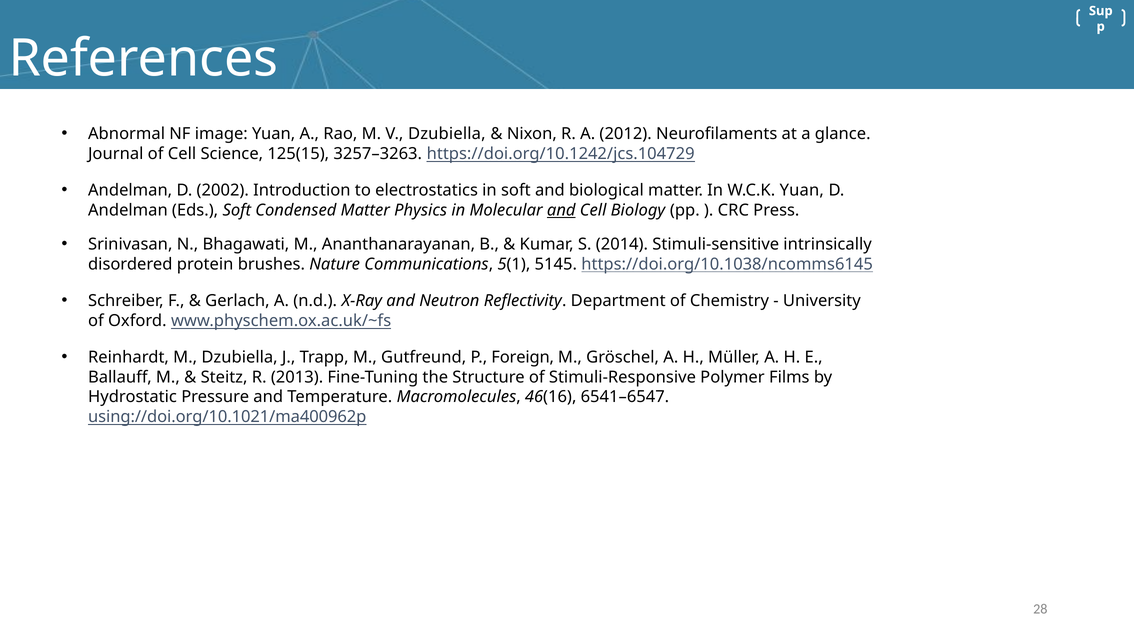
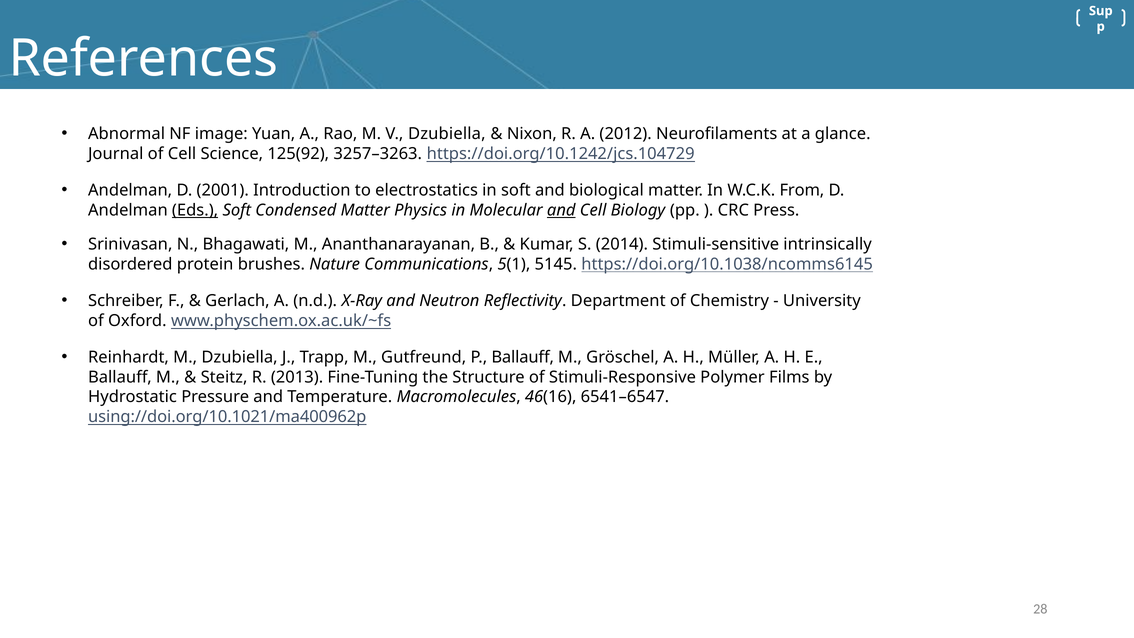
125(15: 125(15 -> 125(92 (298, 154)
2002: 2002 -> 2001 (223, 190)
W.C.K Yuan: Yuan -> From (802, 190)
Eds underline: none -> present (195, 210)
P Foreign: Foreign -> Ballauff (523, 357)
